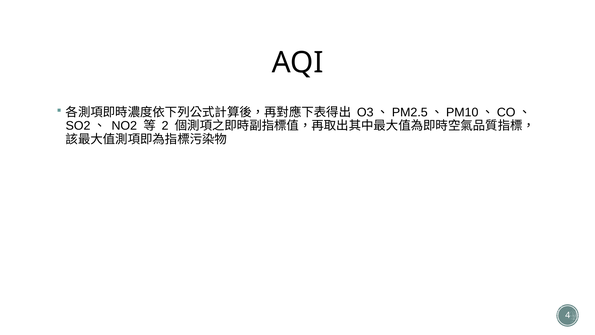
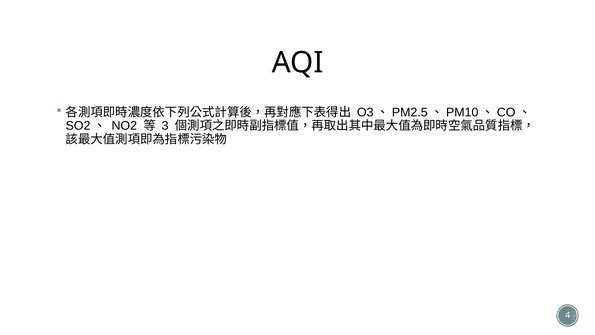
2: 2 -> 3 (165, 126)
